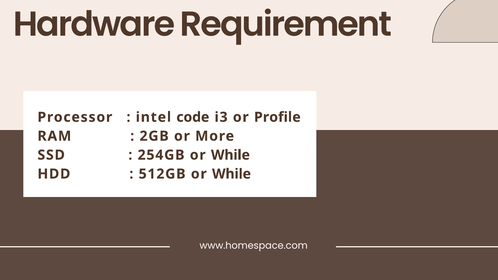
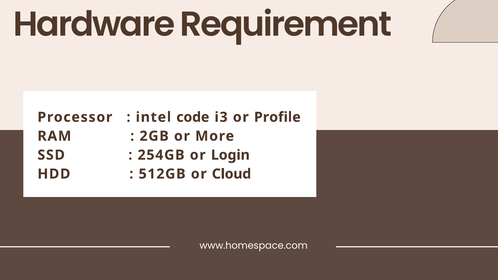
254GB or While: While -> Login (230, 155)
512GB or While: While -> Cloud (232, 174)
